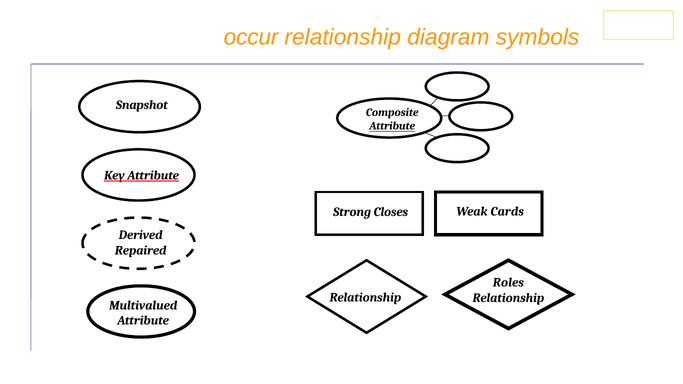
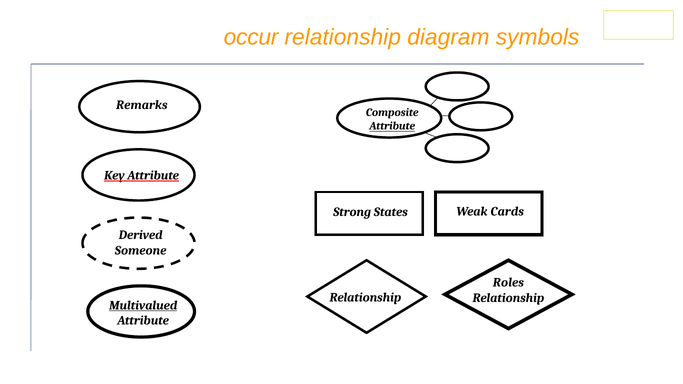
Snapshot: Snapshot -> Remarks (142, 105)
Closes: Closes -> States (391, 212)
Repaired: Repaired -> Someone (141, 251)
Multivalued underline: none -> present (143, 305)
